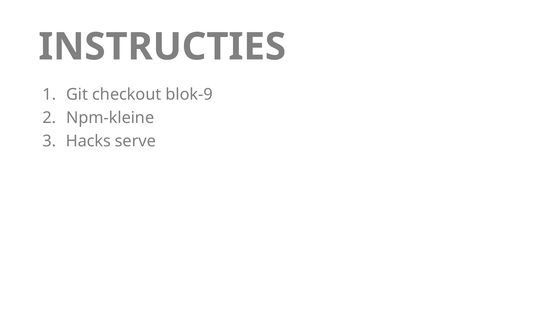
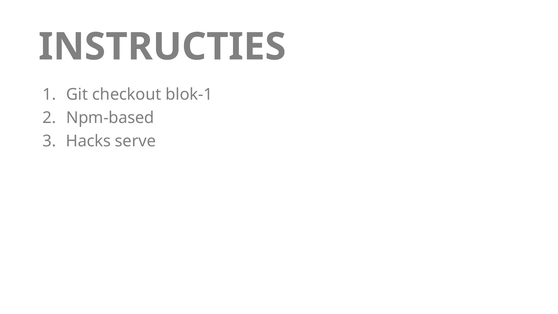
blok-9: blok-9 -> blok-1 (189, 94)
Npm-kleine: Npm-kleine -> Npm-based (110, 118)
